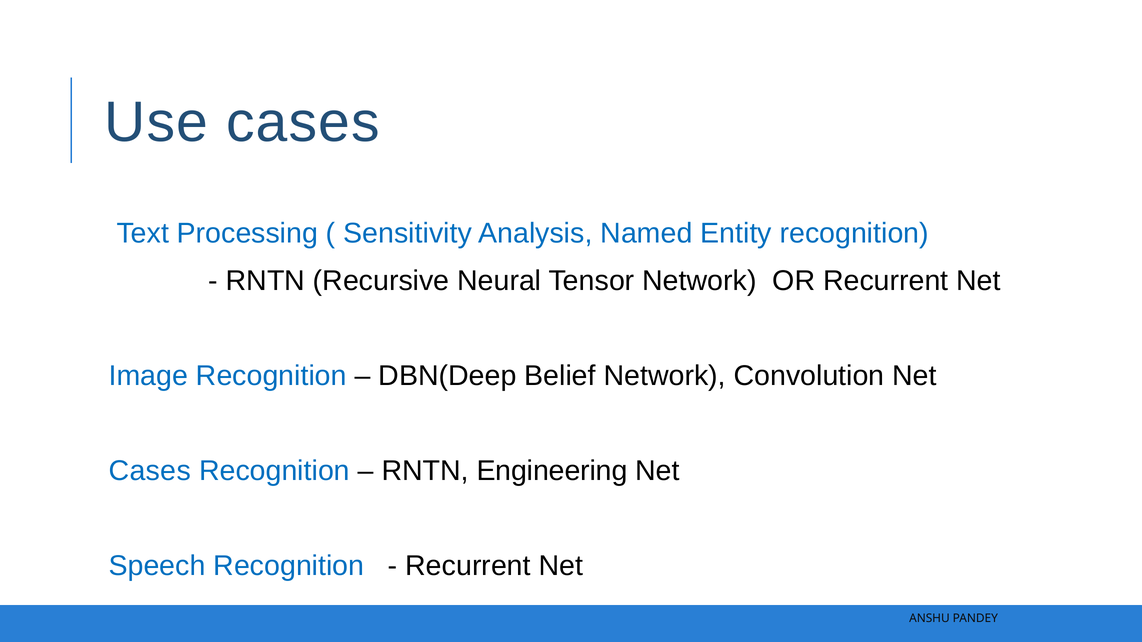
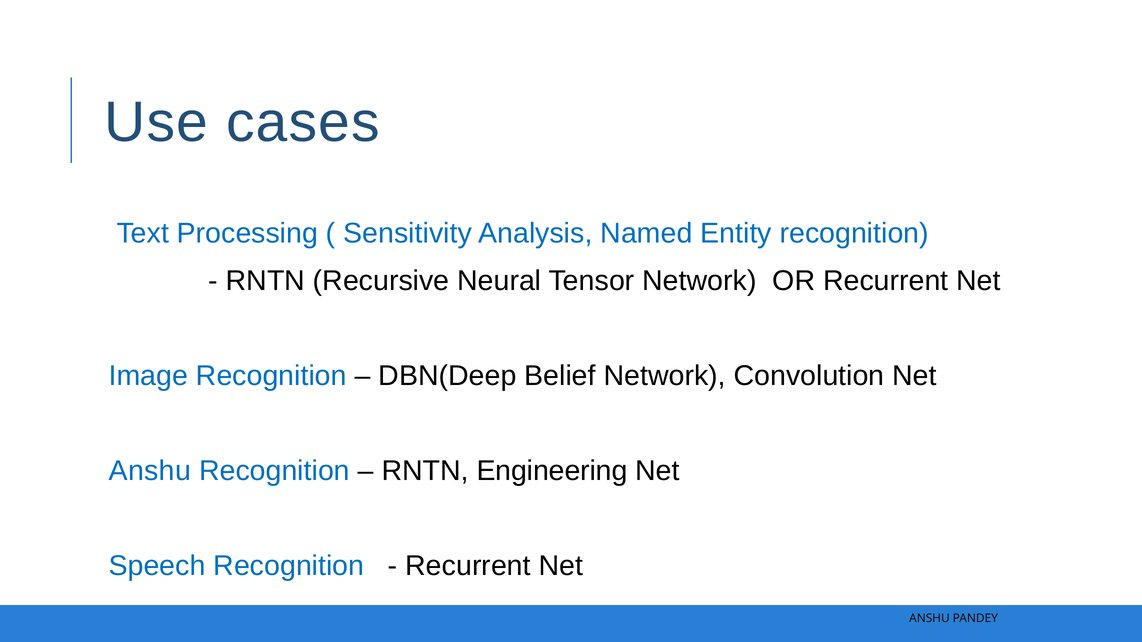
Cases: Cases -> Anshu (150, 471)
